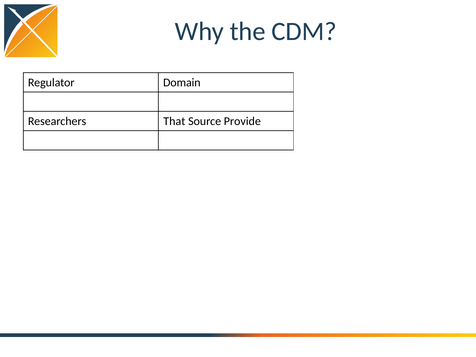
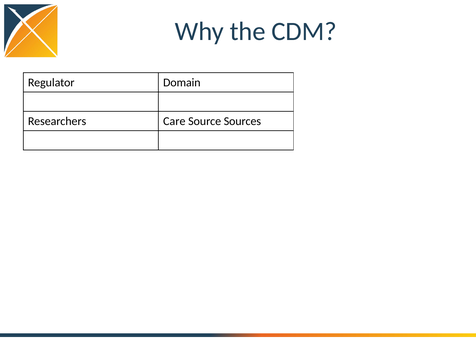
That: That -> Care (174, 121)
Provide: Provide -> Sources (242, 121)
